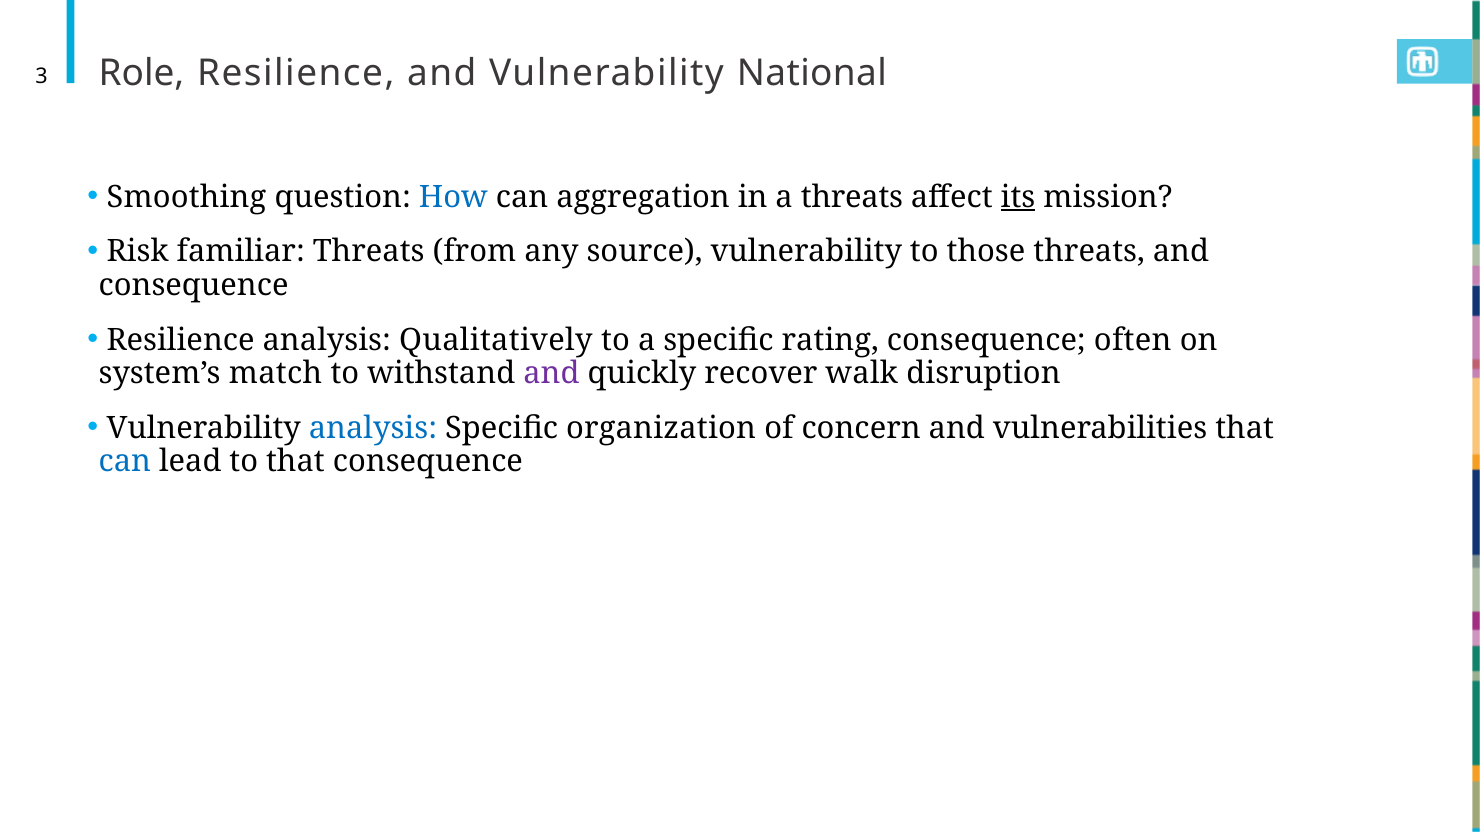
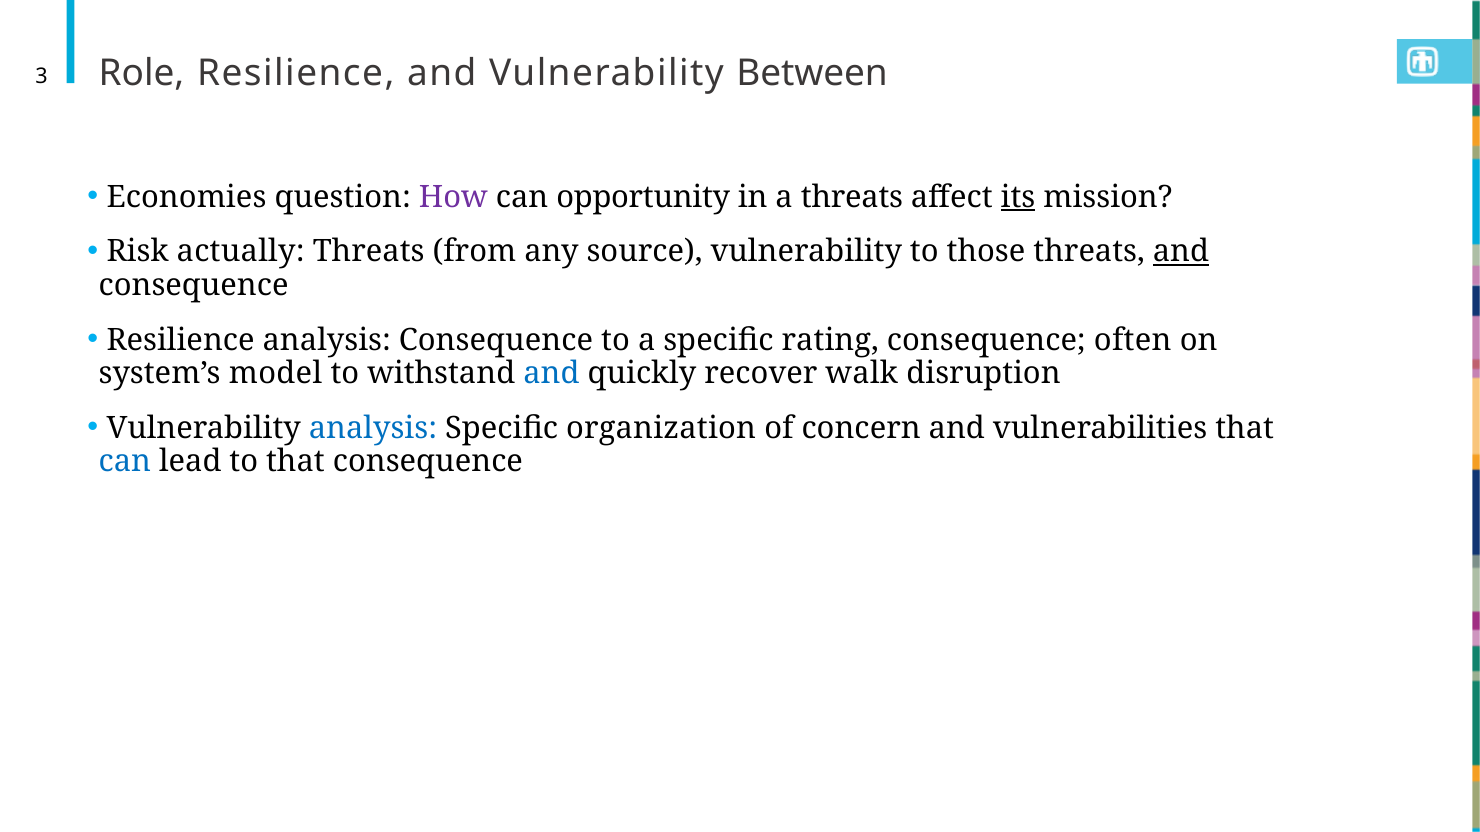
National: National -> Between (812, 73)
Smoothing: Smoothing -> Economies (186, 197)
How colour: blue -> purple (453, 197)
aggregation: aggregation -> opportunity (643, 197)
familiar: familiar -> actually (241, 252)
and underline: none -> present (1181, 252)
analysis Qualitatively: Qualitatively -> Consequence (496, 340)
match: match -> model (275, 373)
and colour: purple -> blue (551, 373)
